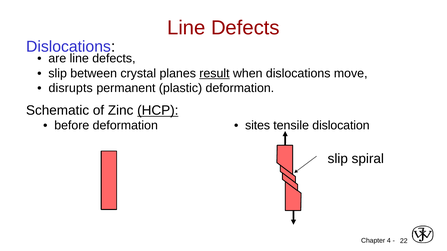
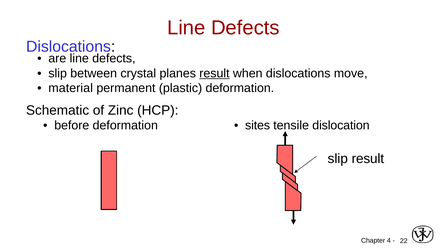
disrupts: disrupts -> material (71, 88)
HCP underline: present -> none (158, 111)
slip spiral: spiral -> result (368, 159)
